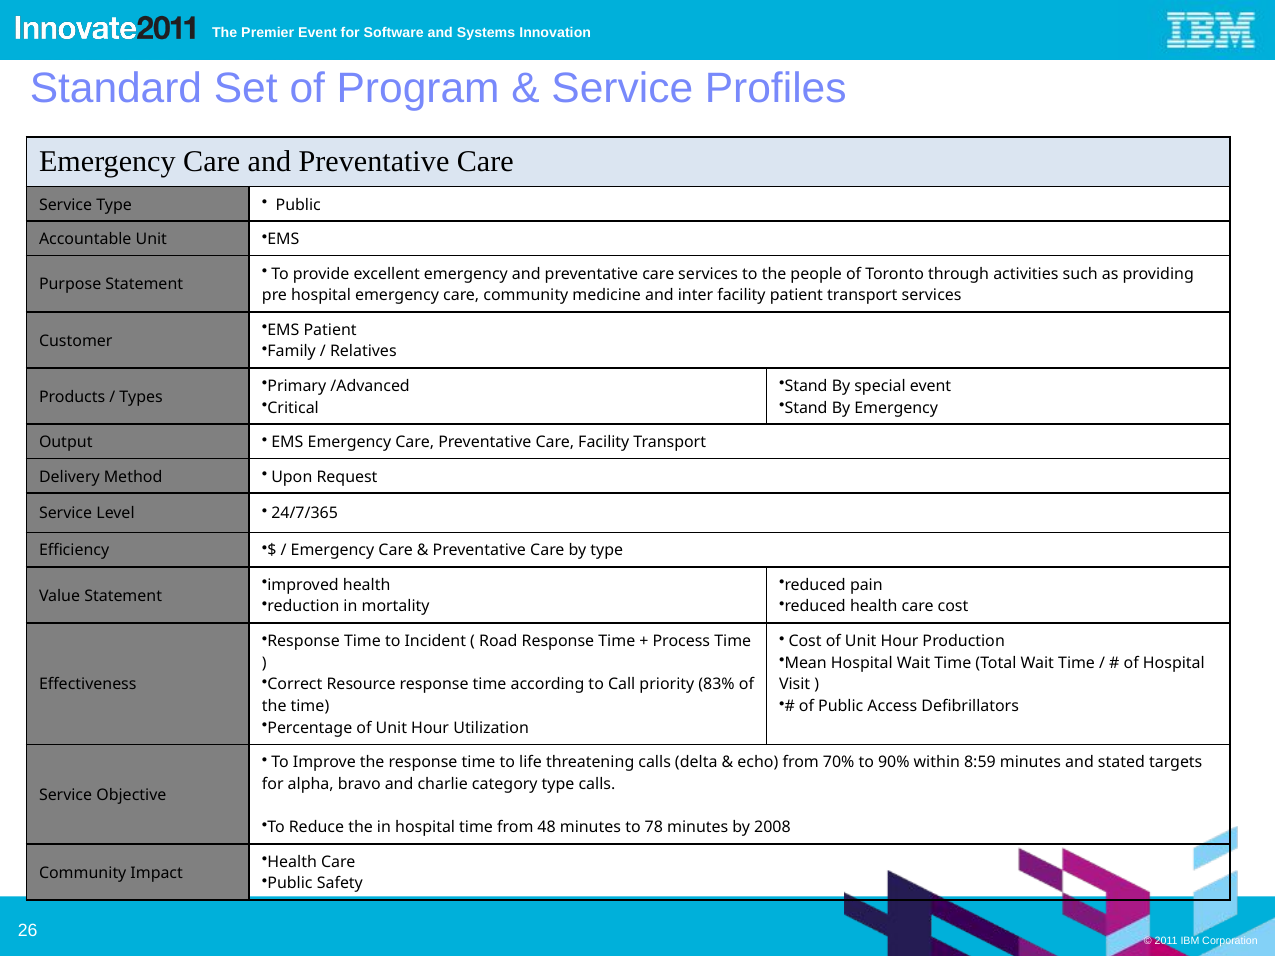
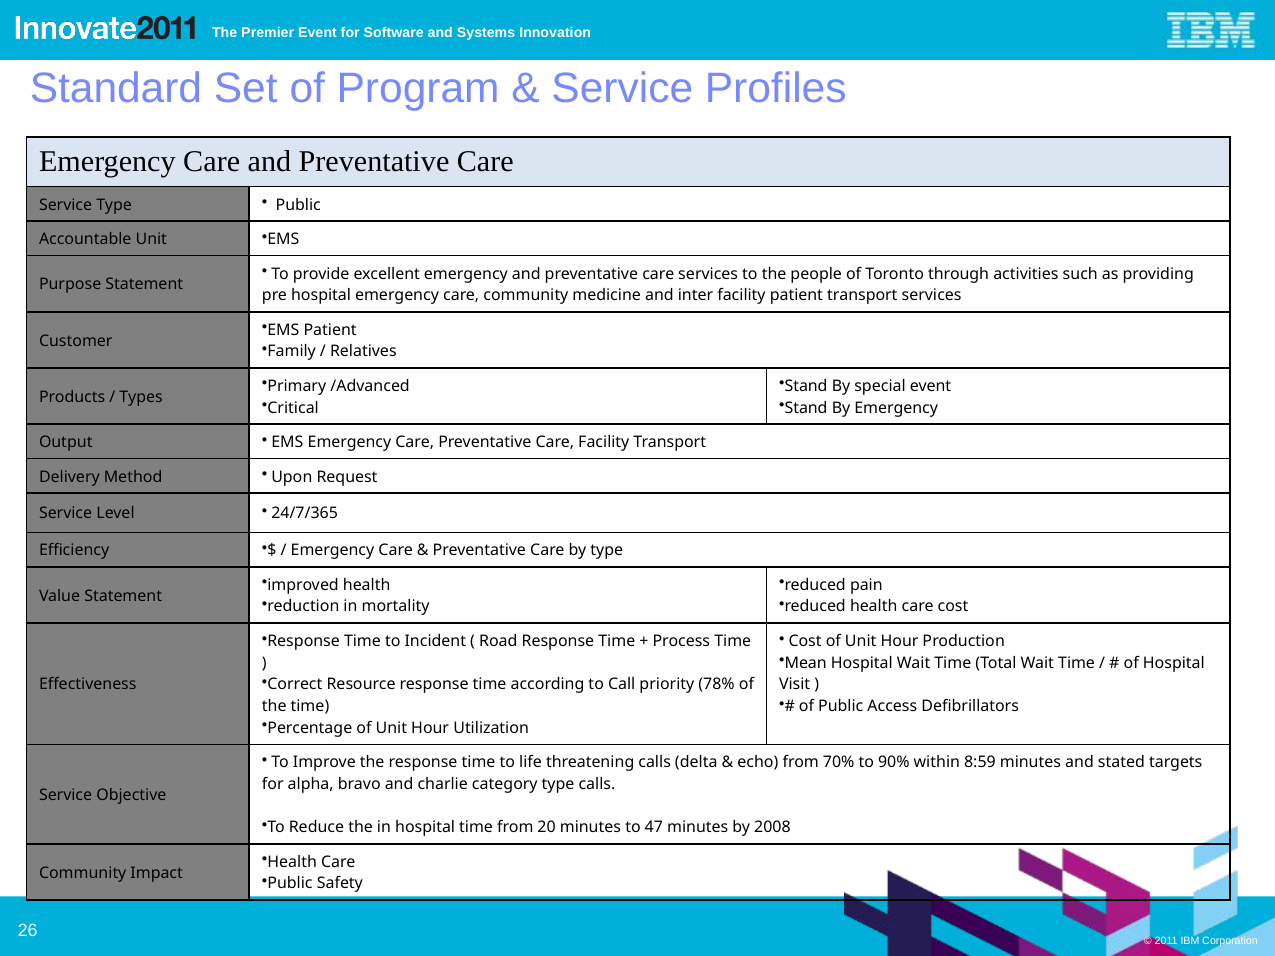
83%: 83% -> 78% (717, 685)
48: 48 -> 20 (547, 828)
78: 78 -> 47 (654, 828)
